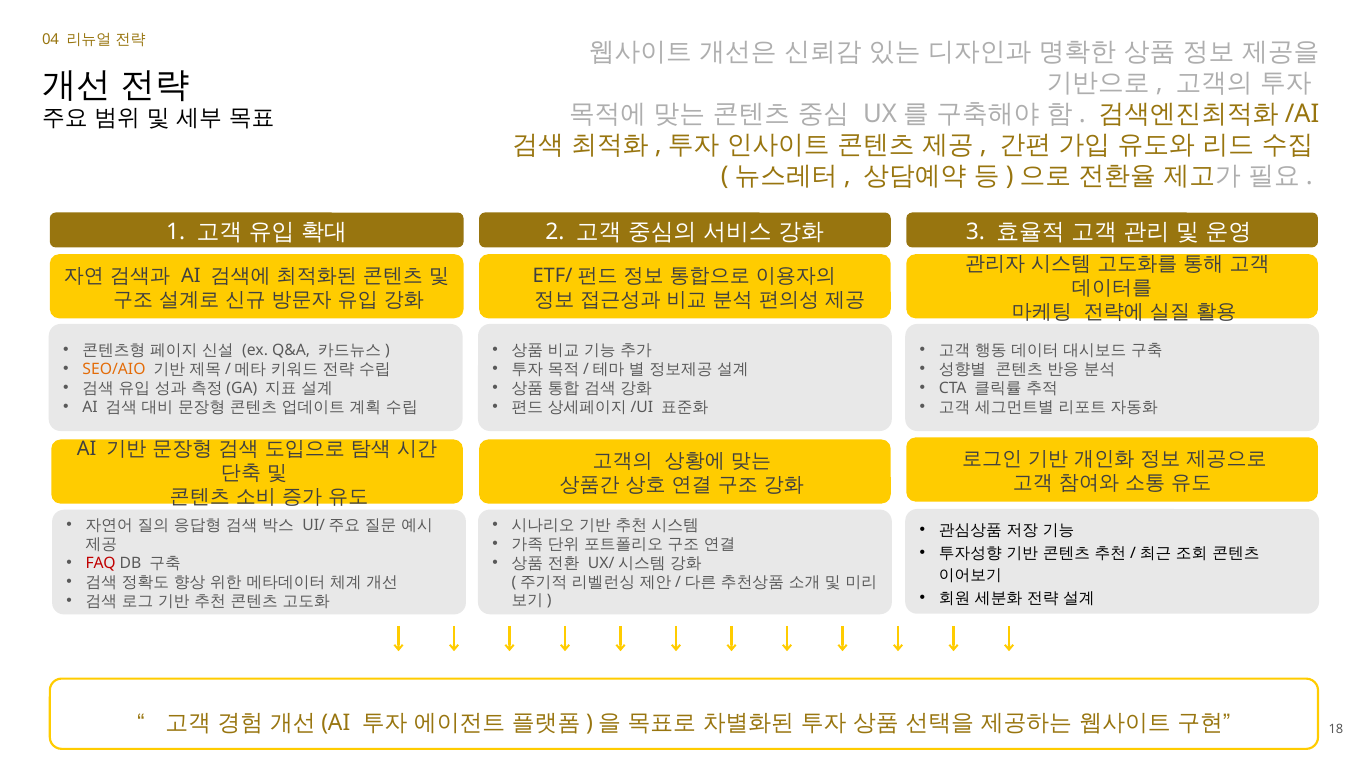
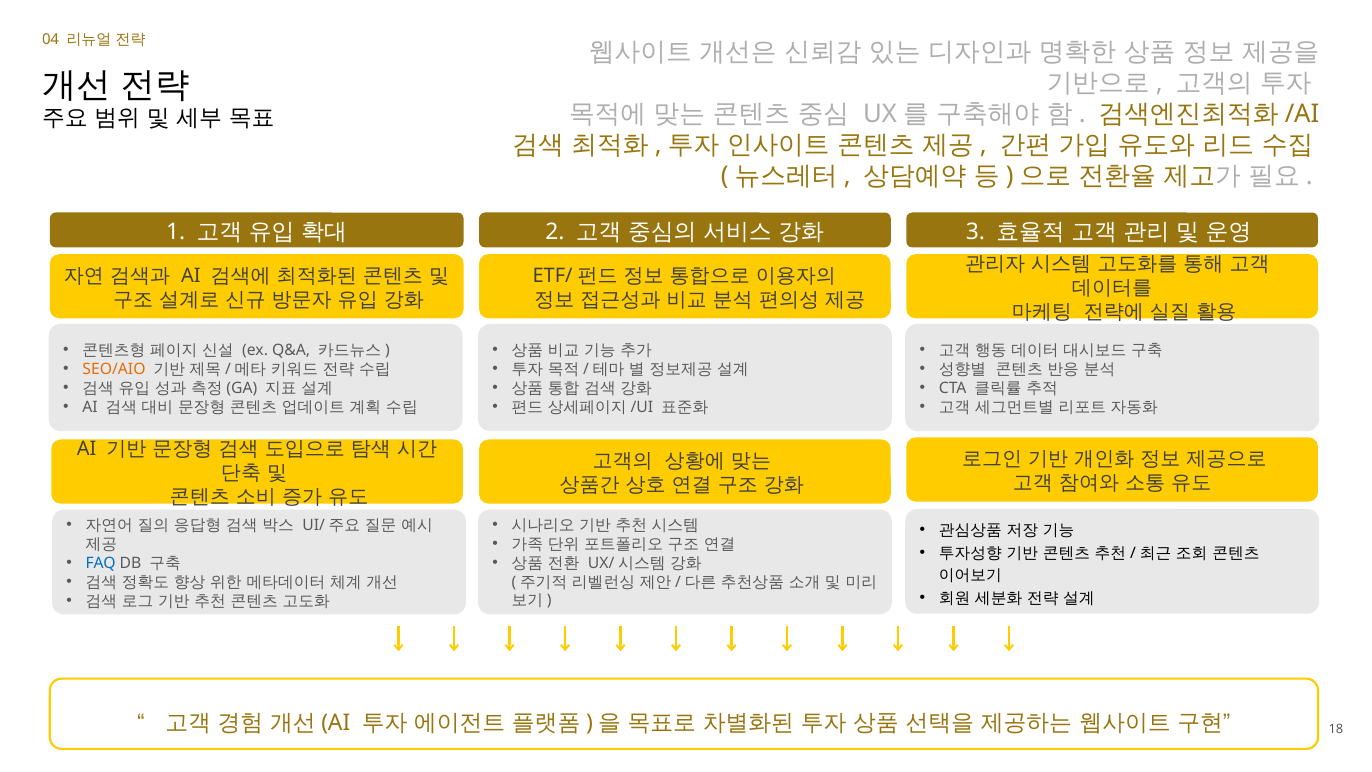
FAQ colour: red -> blue (101, 563)
